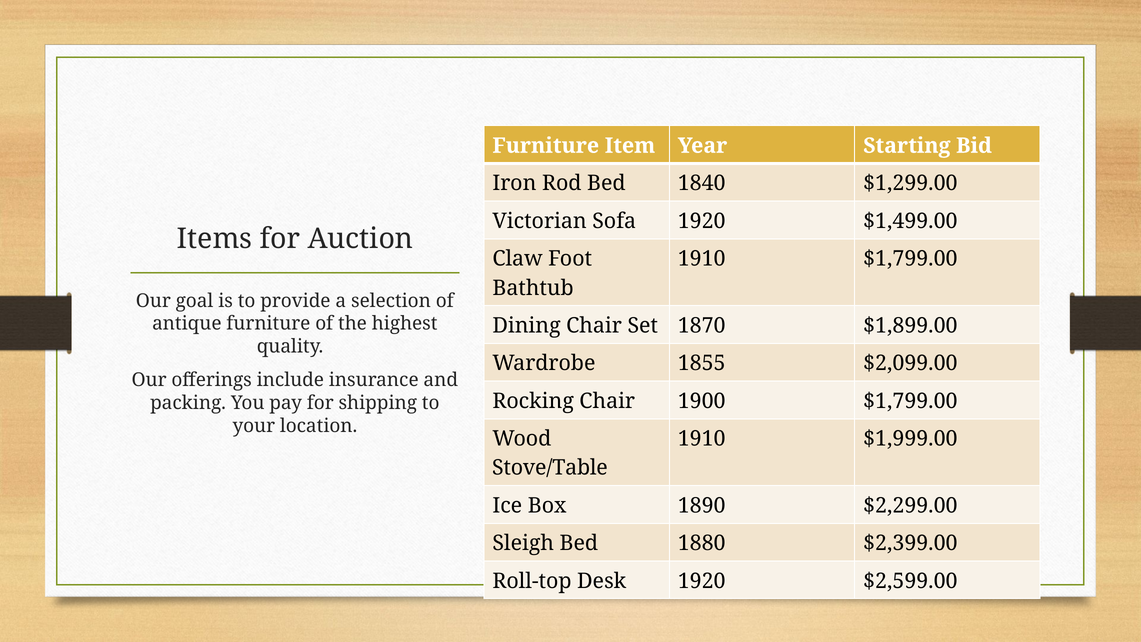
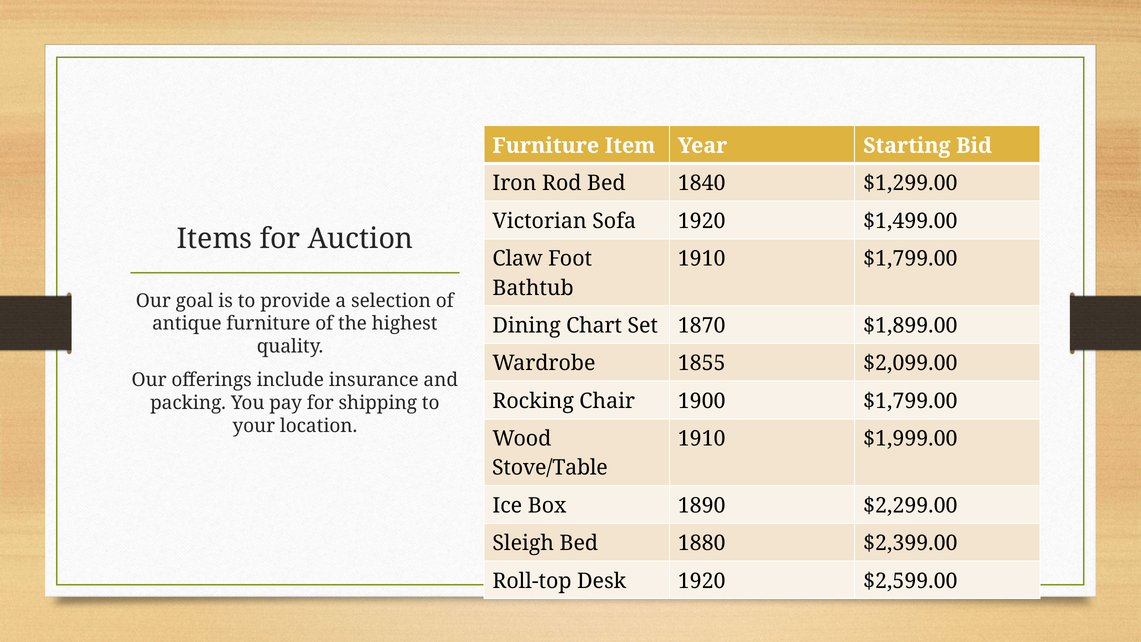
Dining Chair: Chair -> Chart (594, 326)
